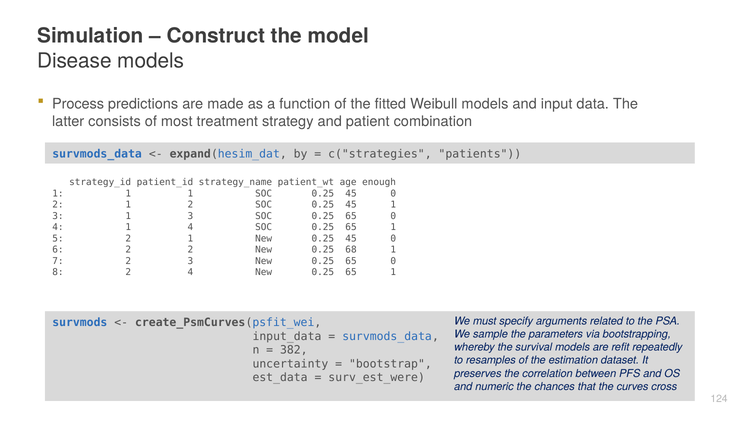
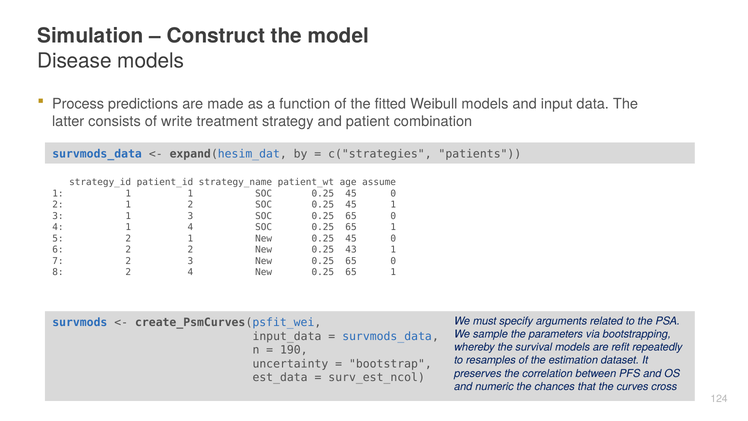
most: most -> write (177, 121)
enough: enough -> assume (379, 182)
68: 68 -> 43 (351, 250)
382: 382 -> 190 (294, 350)
surv_est_were: surv_est_were -> surv_est_ncol (377, 377)
